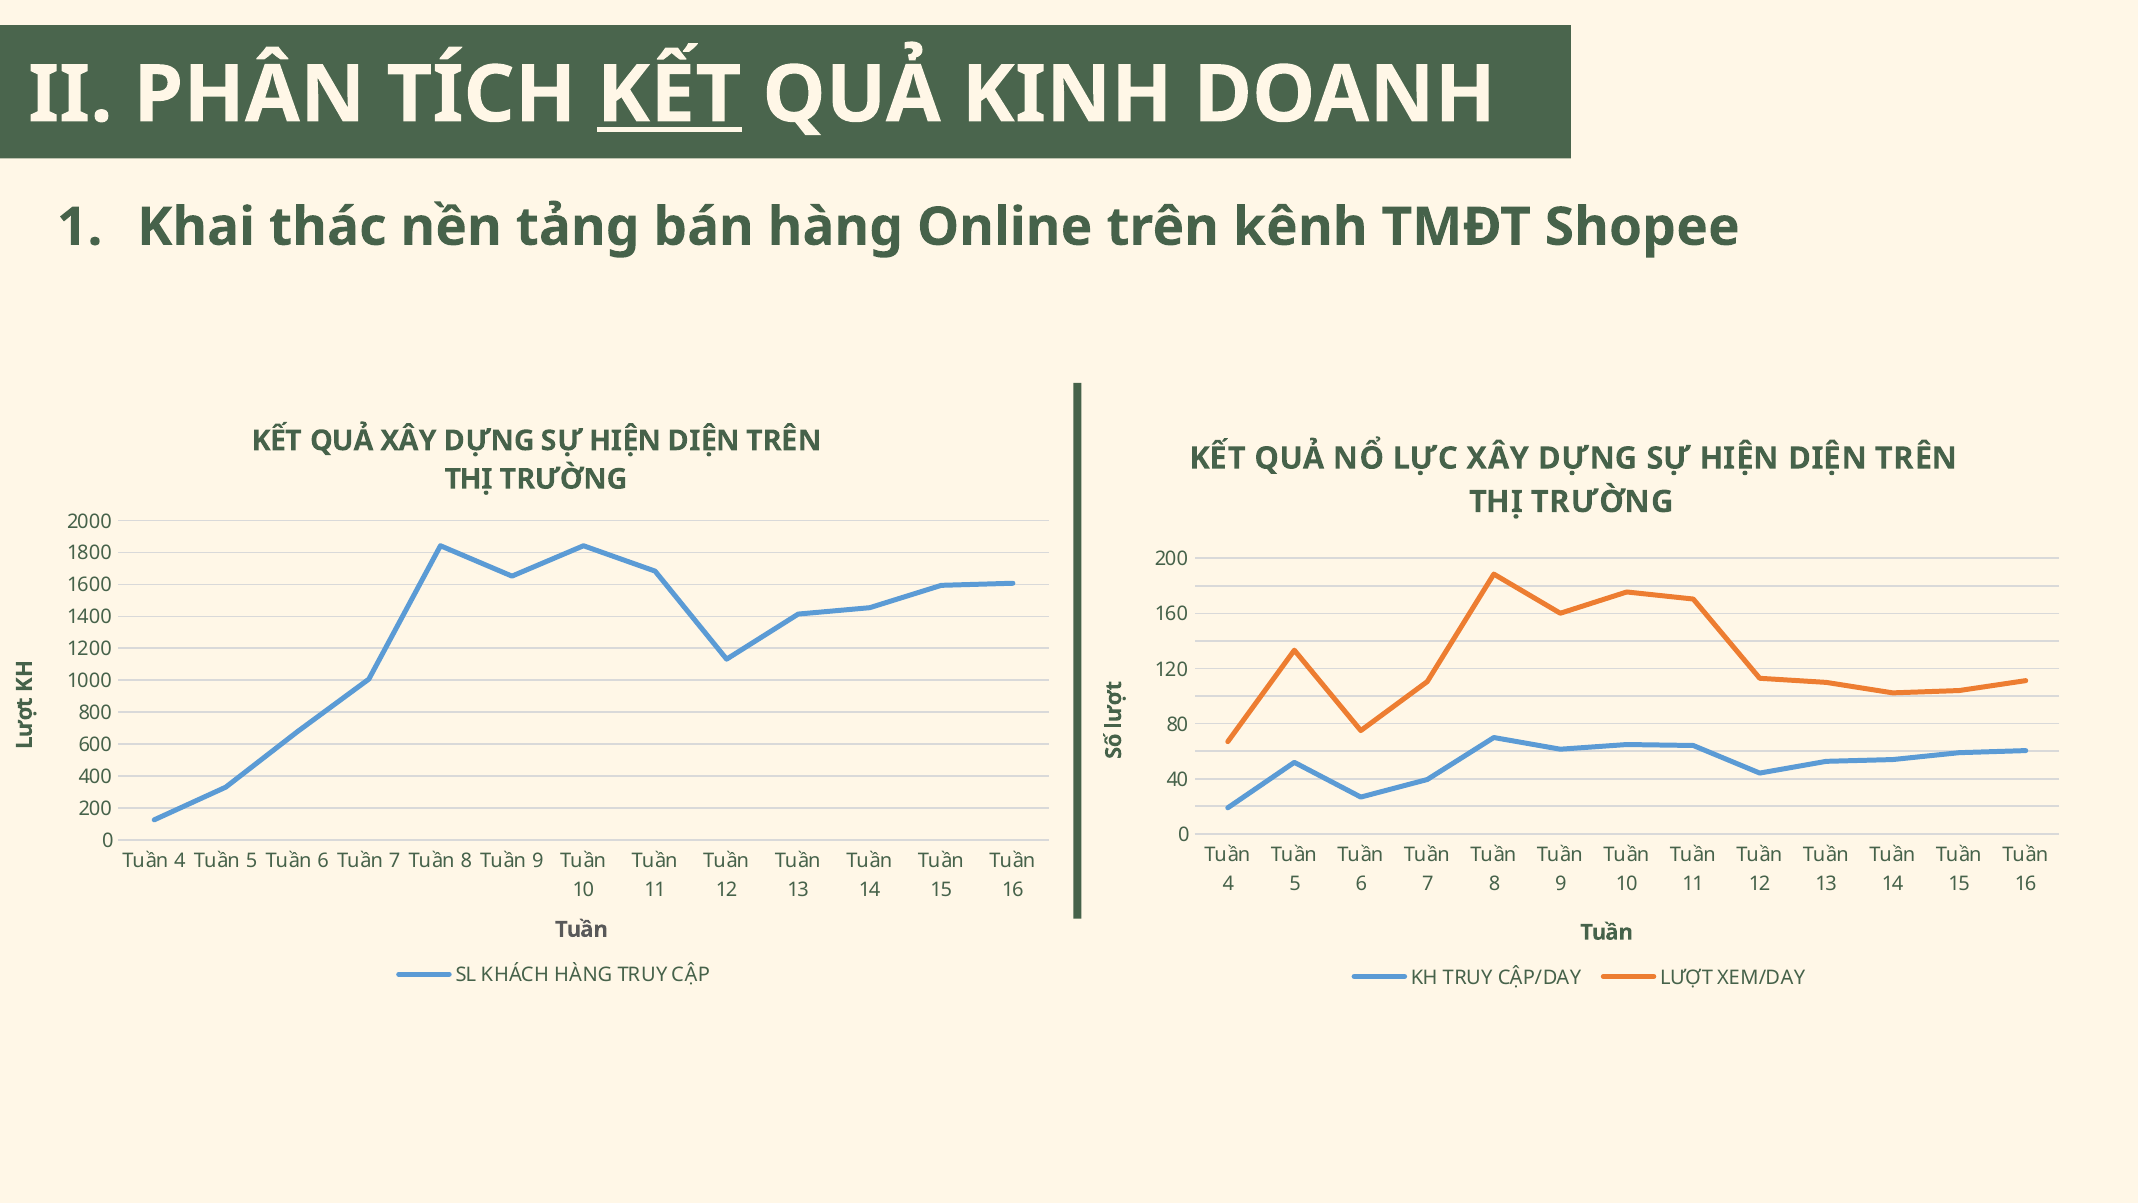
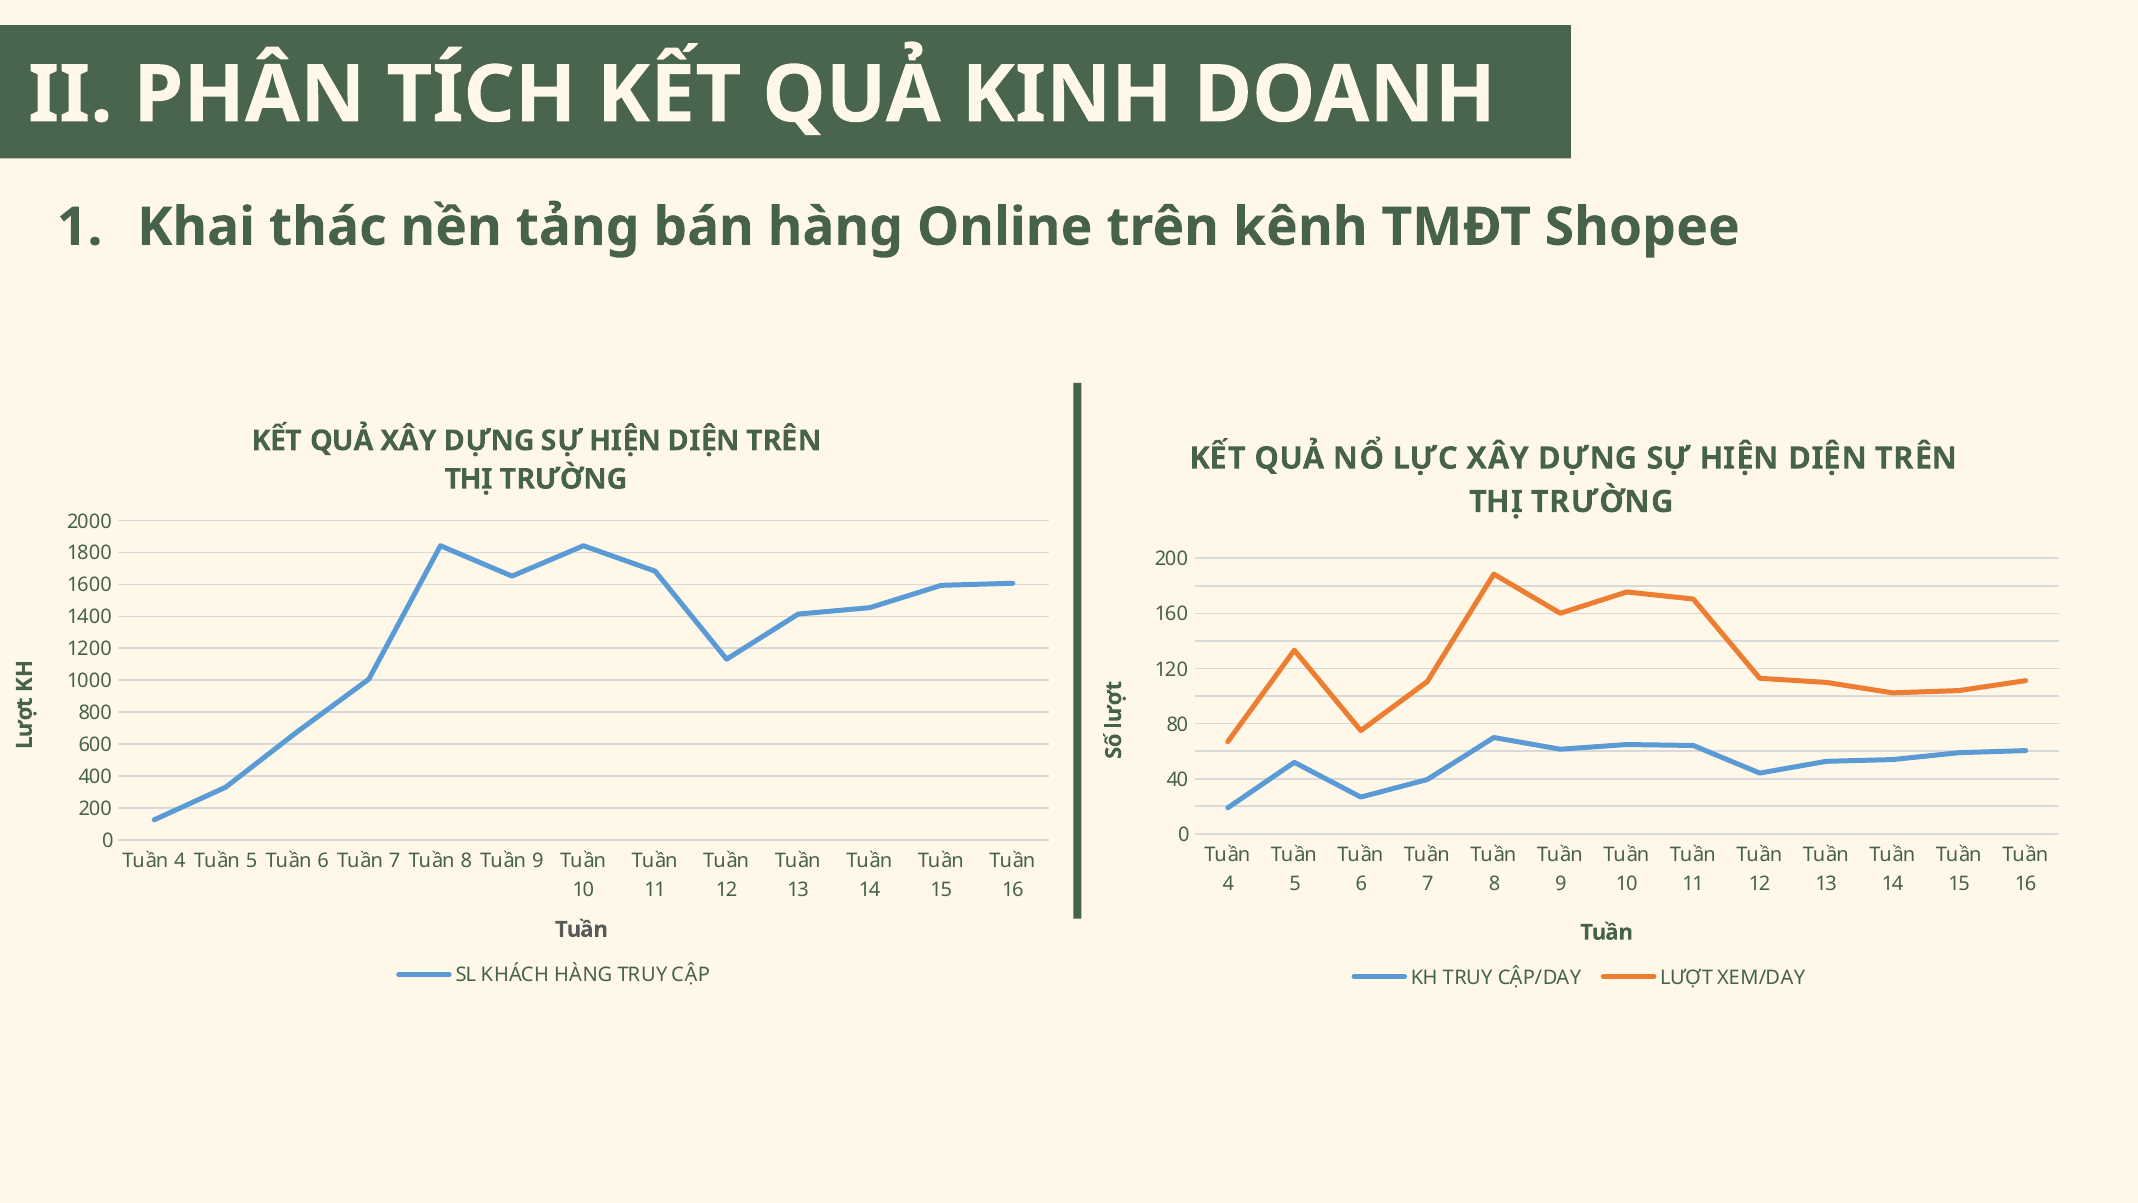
KẾT underline: present -> none (669, 95)
